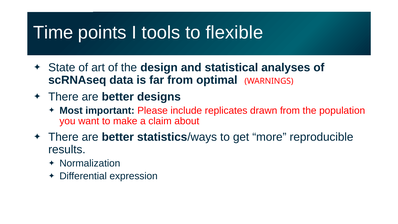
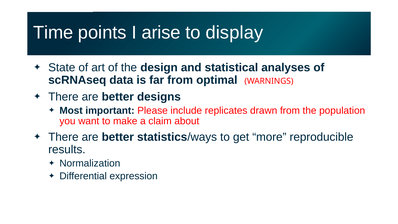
tools: tools -> arise (161, 33)
flexible: flexible -> display (234, 33)
